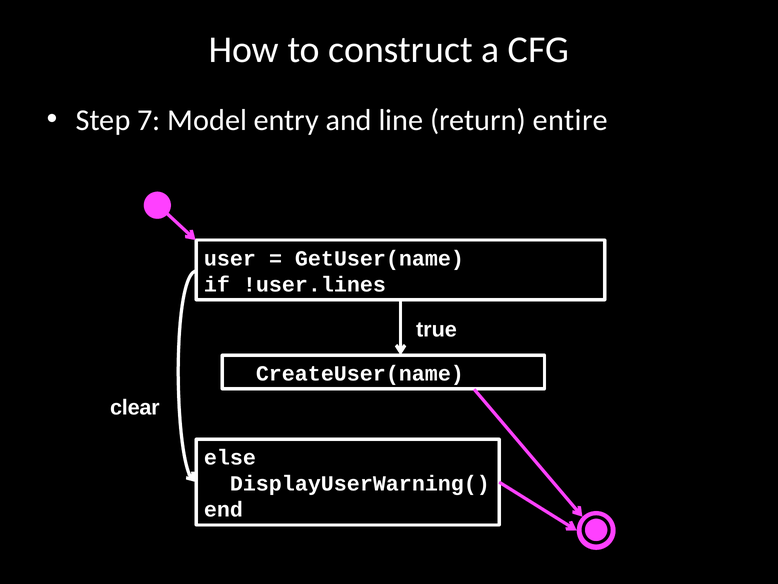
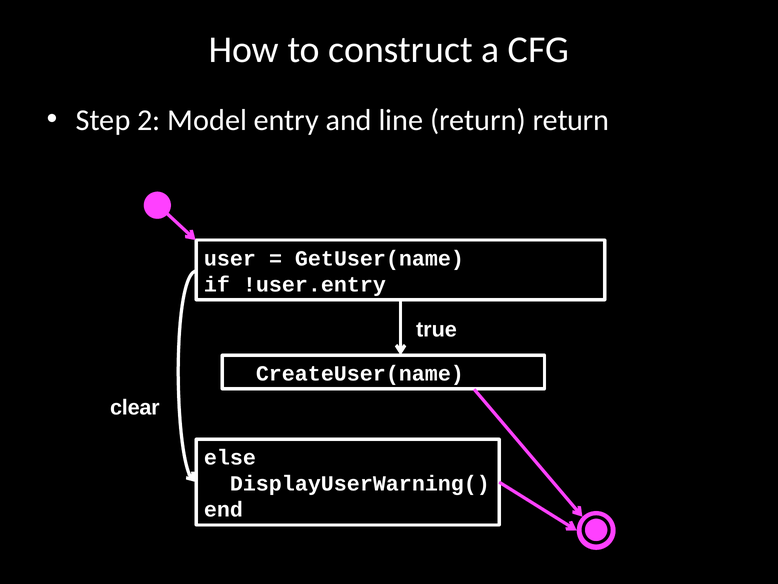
7: 7 -> 2 (149, 120)
return entire: entire -> return (571, 120)
!user.lines: !user.lines -> !user.entry (314, 284)
